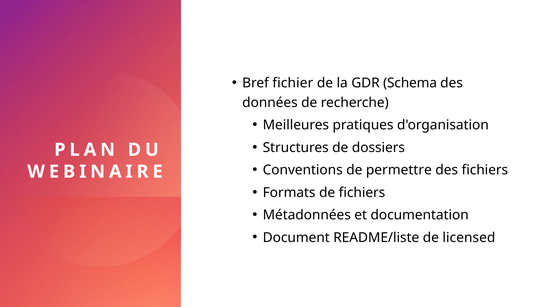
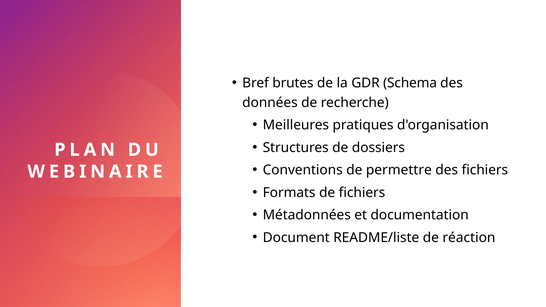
fichier: fichier -> brutes (293, 83)
licensed: licensed -> réaction (469, 238)
